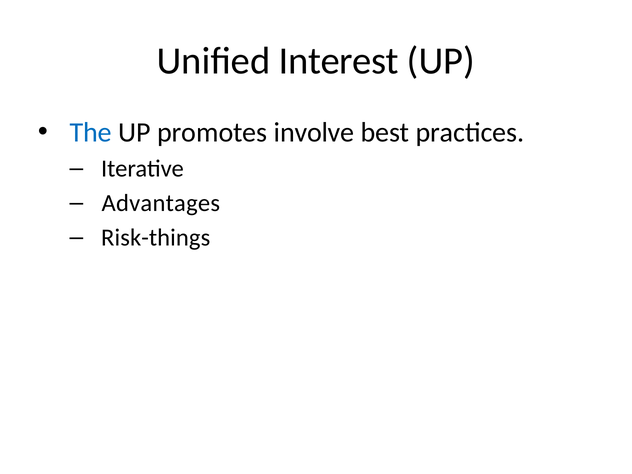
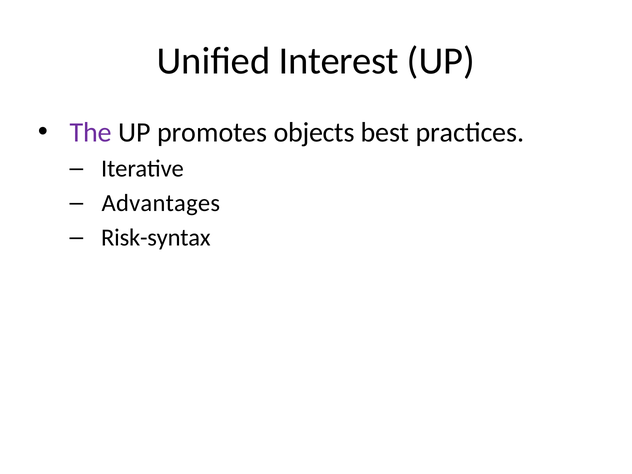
The colour: blue -> purple (91, 133)
involve: involve -> objects (314, 133)
Risk-things: Risk-things -> Risk-syntax (156, 238)
